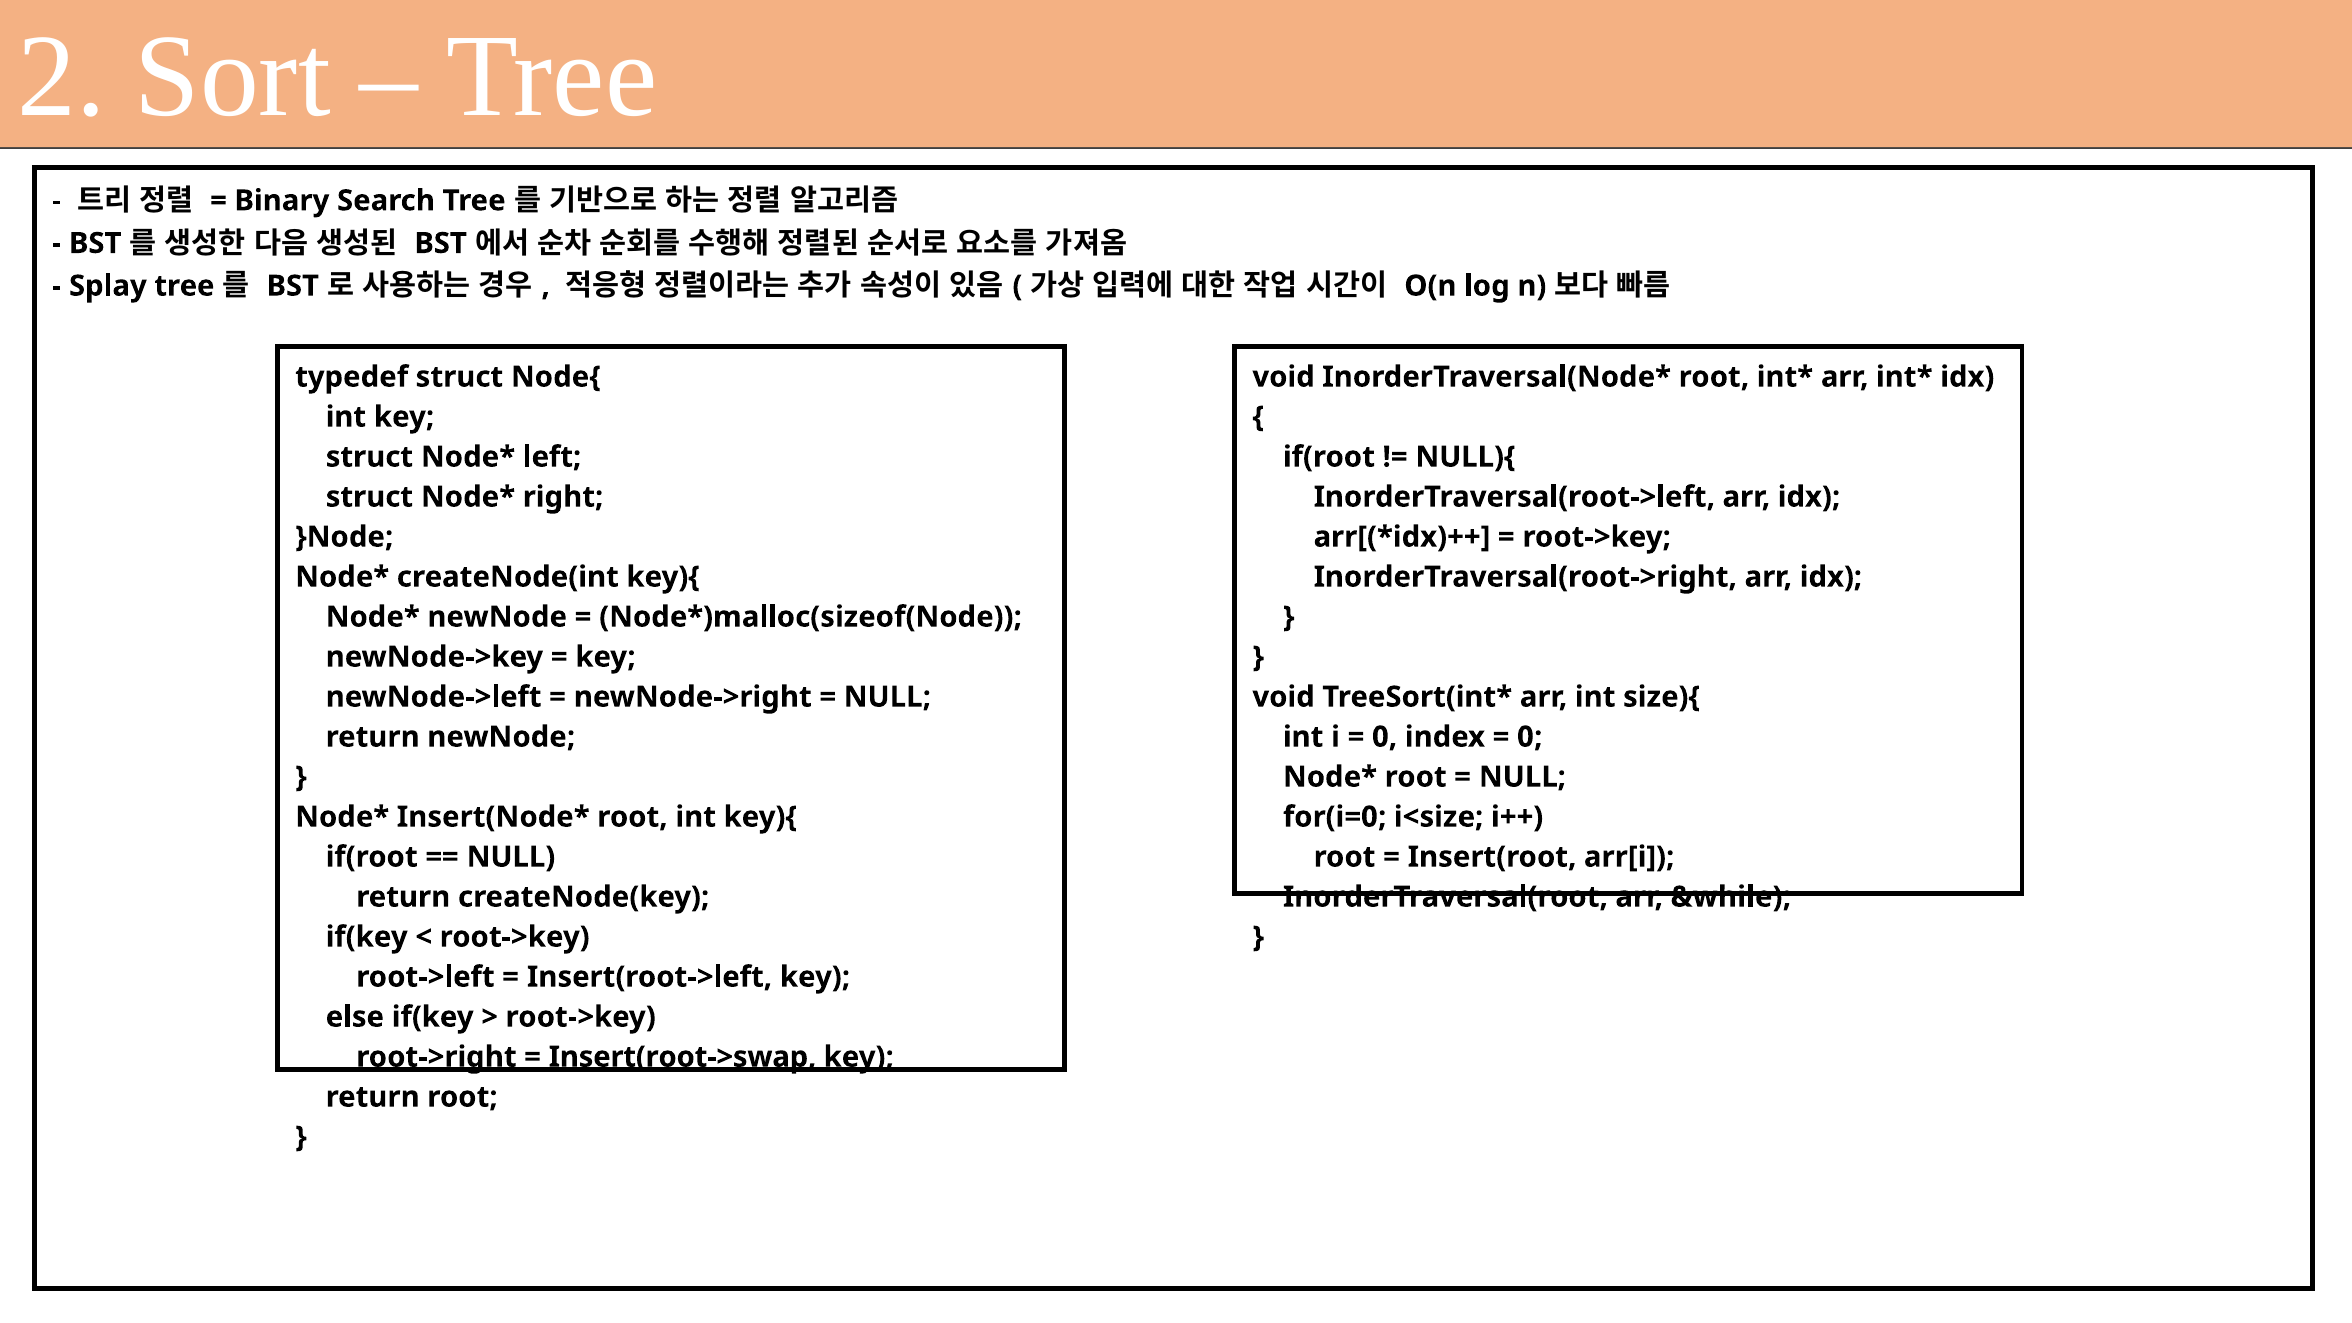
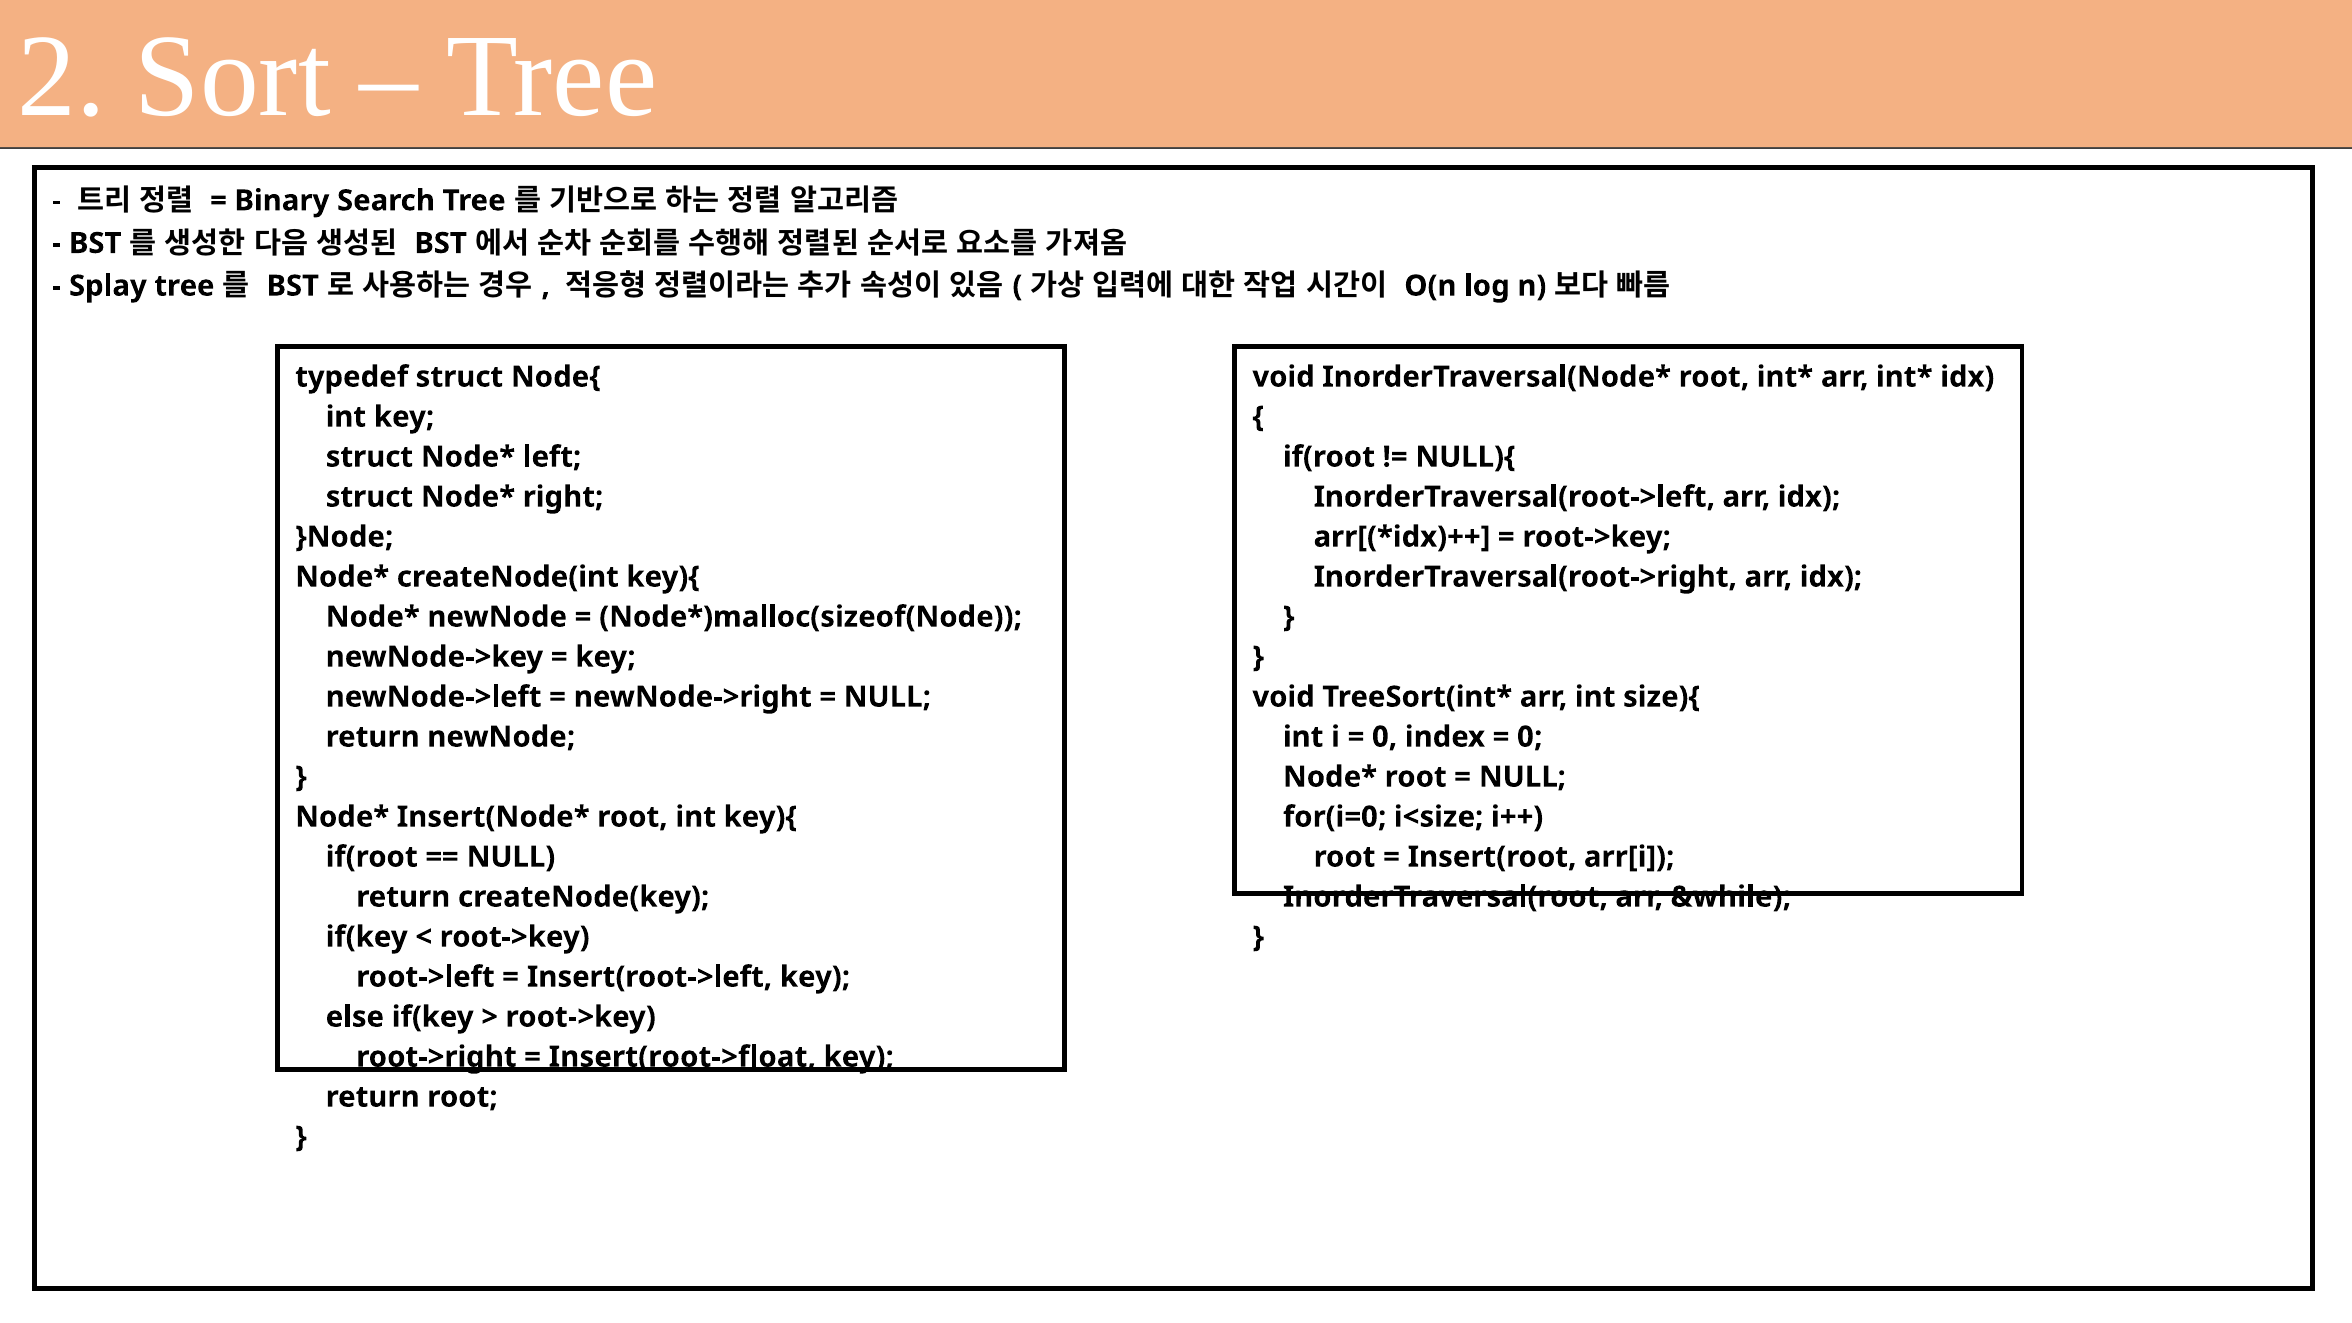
Insert(root->swap: Insert(root->swap -> Insert(root->float (682, 1057)
